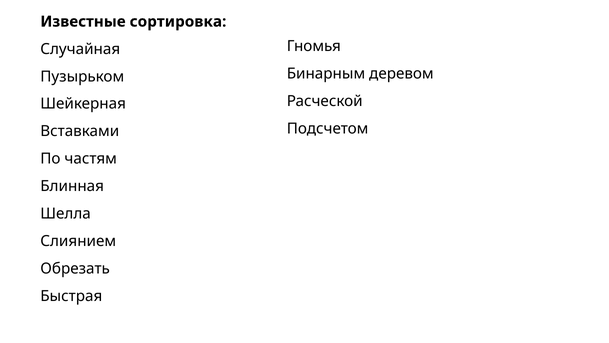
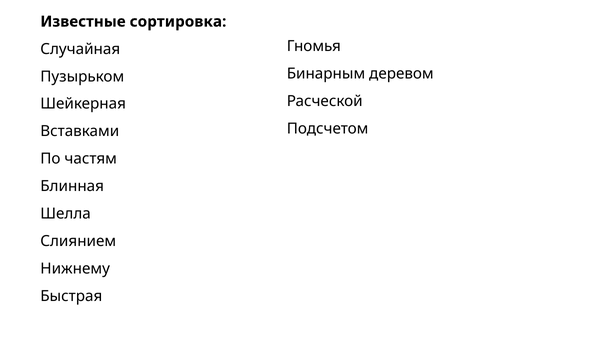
Обрезать: Обрезать -> Нижнему (75, 268)
